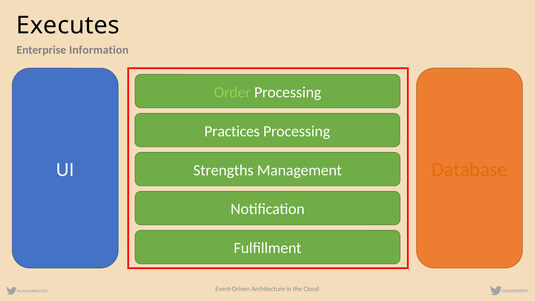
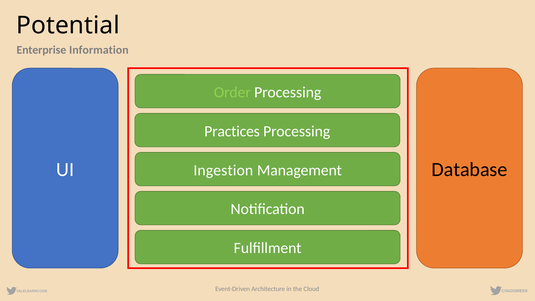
Executes: Executes -> Potential (68, 25)
Database colour: orange -> black (469, 169)
Strengths: Strengths -> Ingestion (223, 170)
